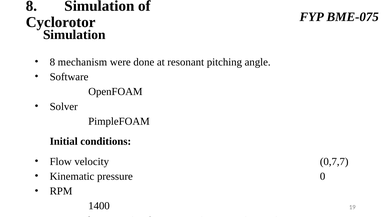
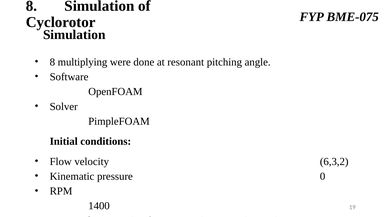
mechanism: mechanism -> multiplying (82, 62)
0,7,7: 0,7,7 -> 6,3,2 (334, 162)
